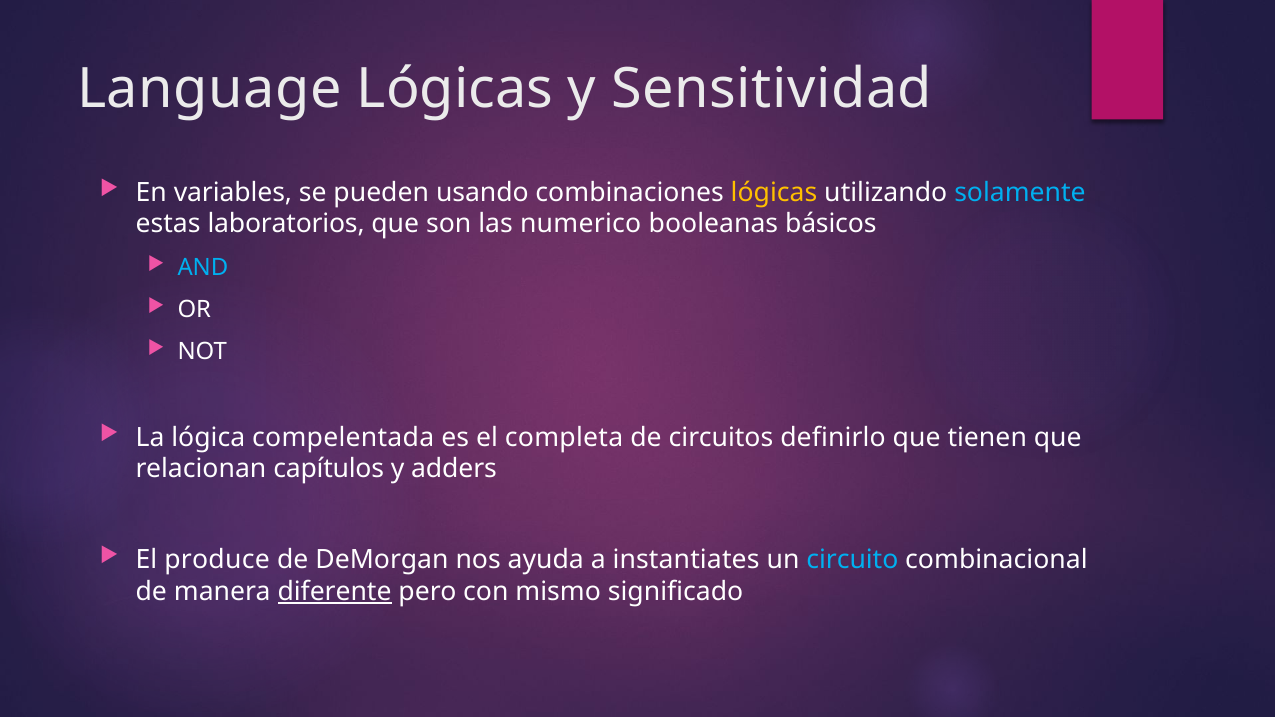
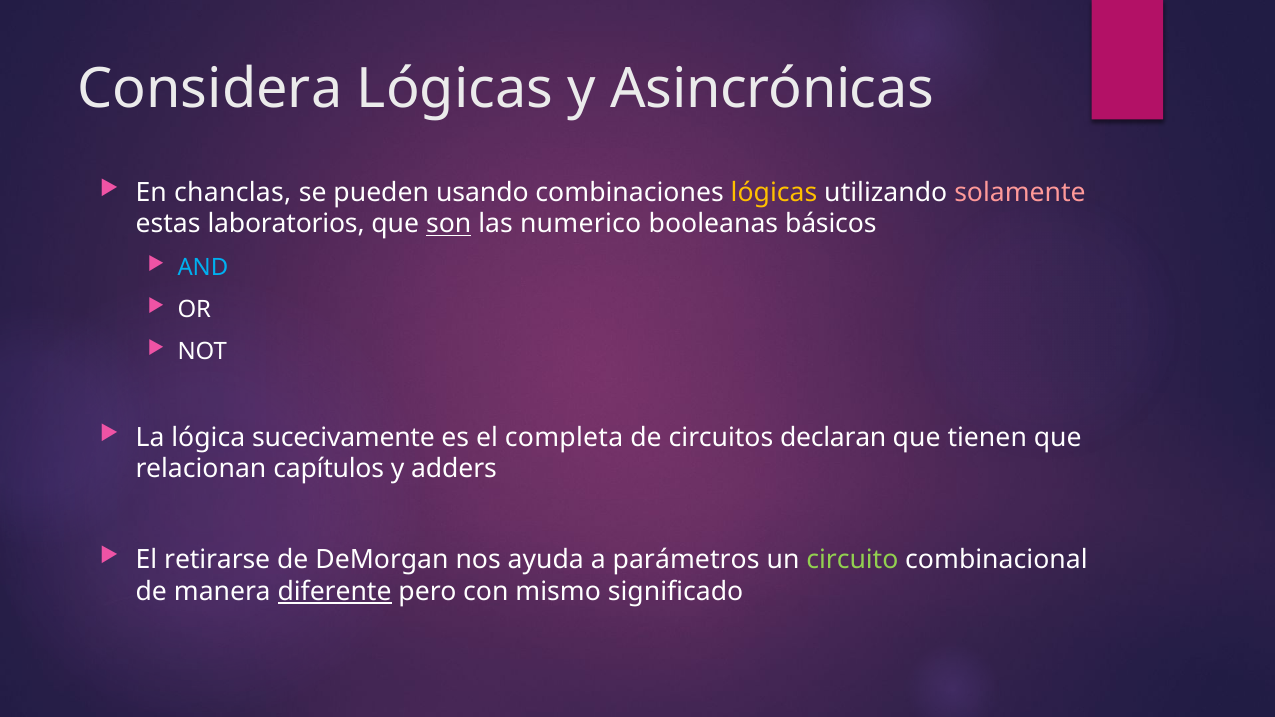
Language: Language -> Considera (210, 90)
Sensitividad: Sensitividad -> Asincrónicas (772, 90)
variables: variables -> chanclas (233, 192)
solamente colour: light blue -> pink (1020, 192)
son underline: none -> present (449, 224)
compelentada: compelentada -> sucecivamente (343, 437)
definirlo: definirlo -> declaran (833, 437)
produce: produce -> retirarse (217, 560)
instantiates: instantiates -> parámetros (686, 560)
circuito colour: light blue -> light green (852, 560)
